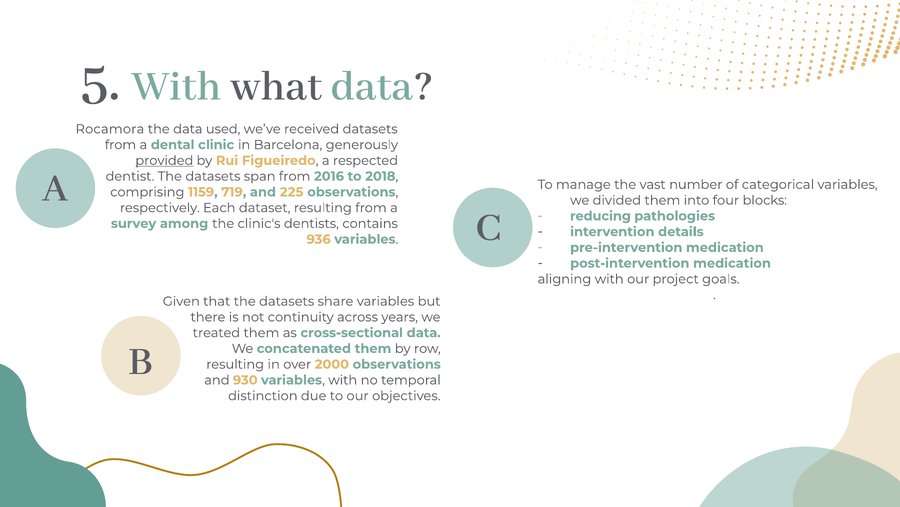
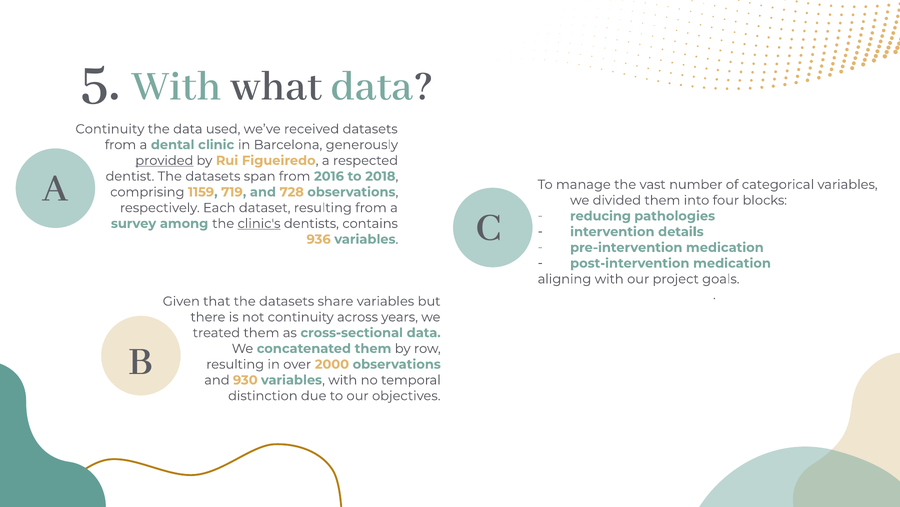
Rocamora: Rocamora -> Continuity (110, 129)
225: 225 -> 728 (292, 192)
clinic's underline: none -> present (259, 223)
